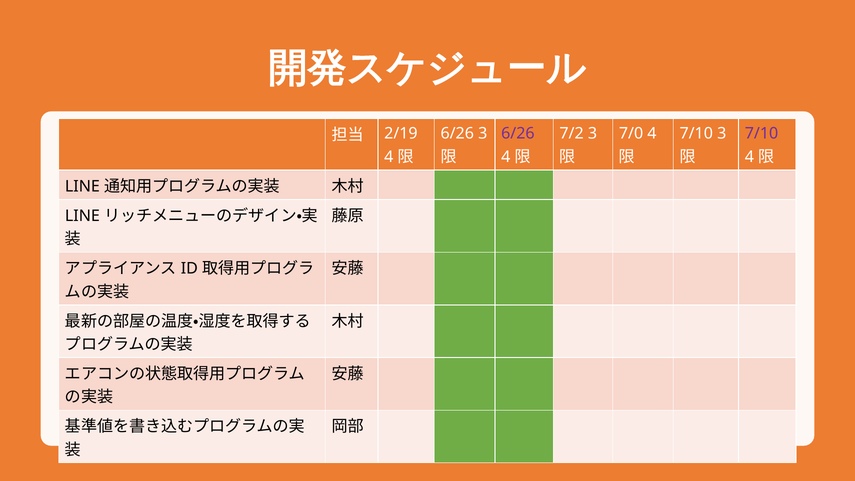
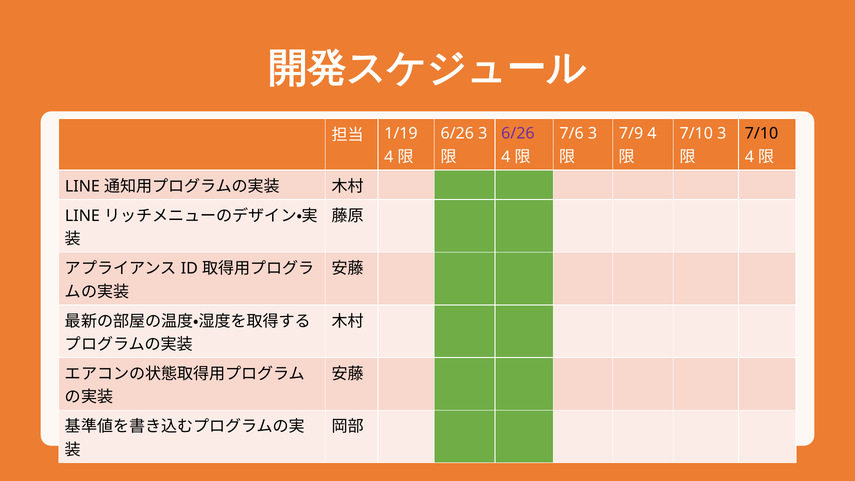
2/19: 2/19 -> 1/19 (401, 133)
7/2: 7/2 -> 7/6 (572, 133)
7/0: 7/0 -> 7/9 (631, 133)
7/10 colour: purple -> black (762, 133)
